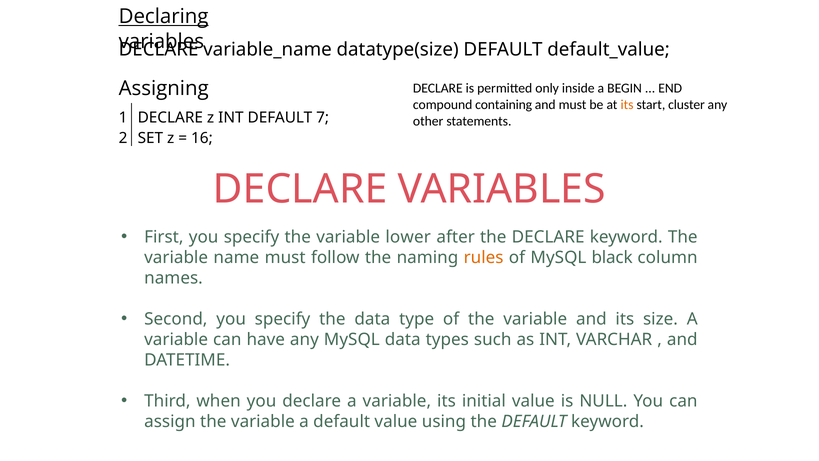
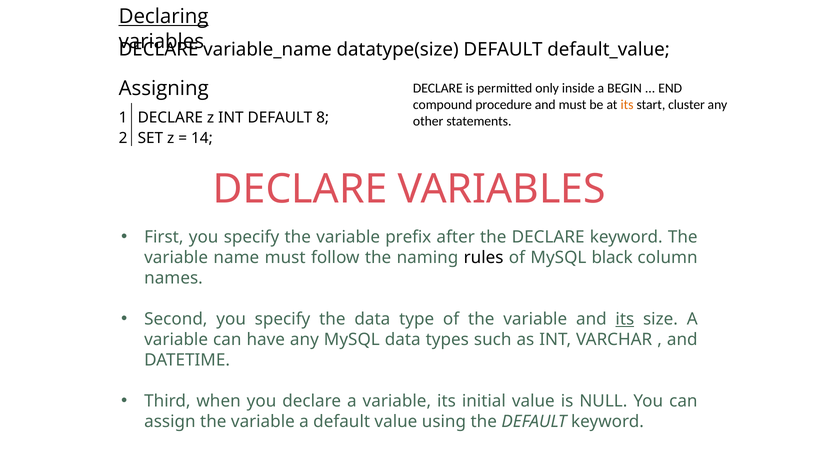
containing: containing -> procedure (504, 105)
7: 7 -> 8 (323, 117)
16: 16 -> 14 (202, 138)
lower: lower -> prefix (408, 237)
rules colour: orange -> black (484, 257)
its underline: none -> present (625, 319)
